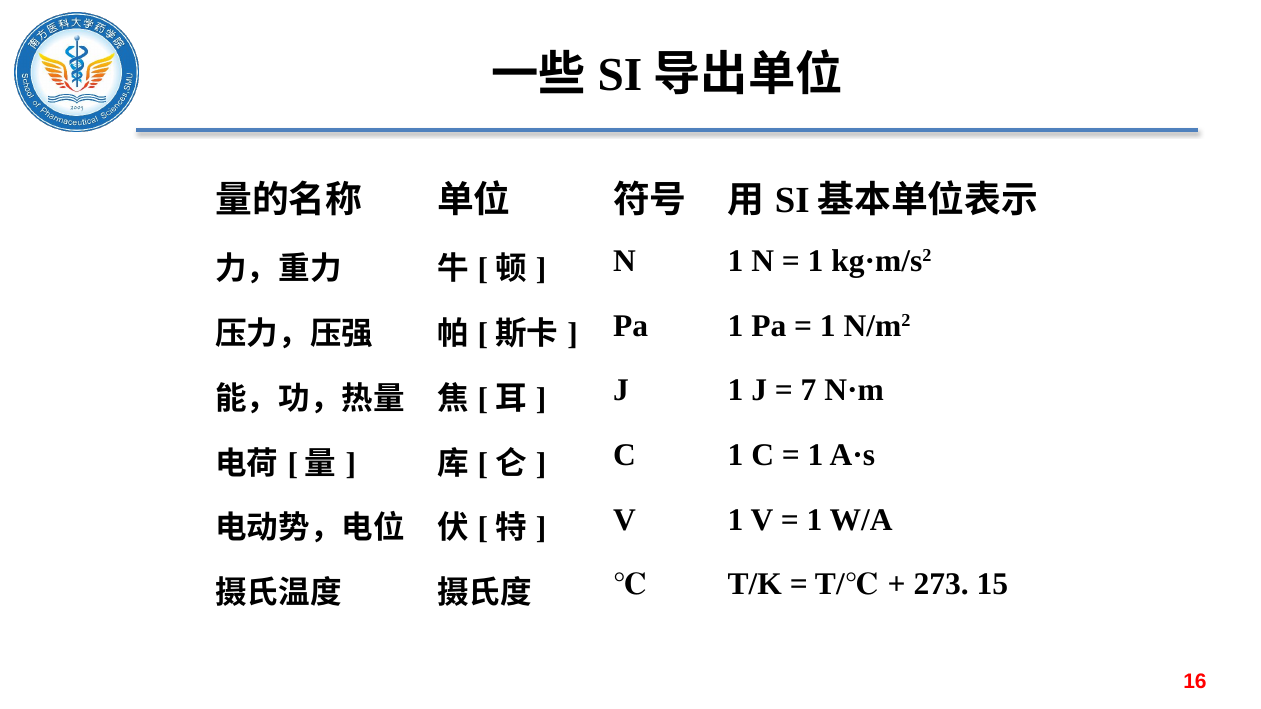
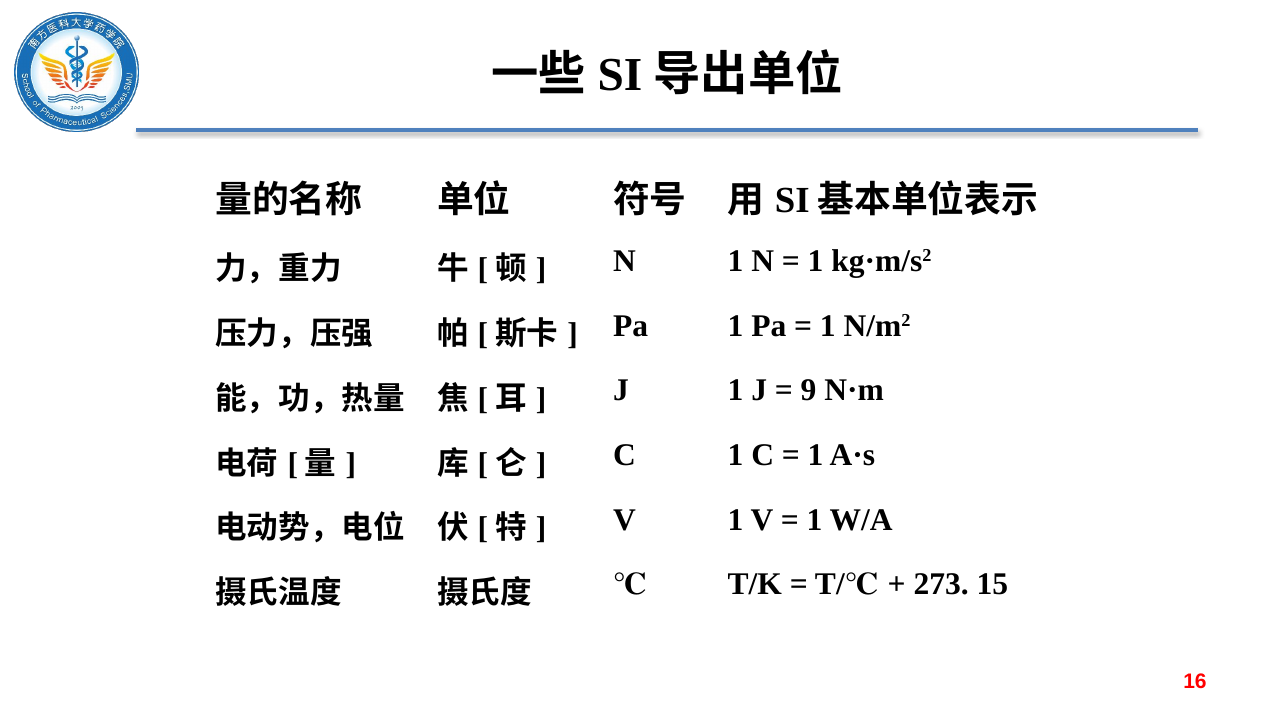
7: 7 -> 9 (809, 390)
